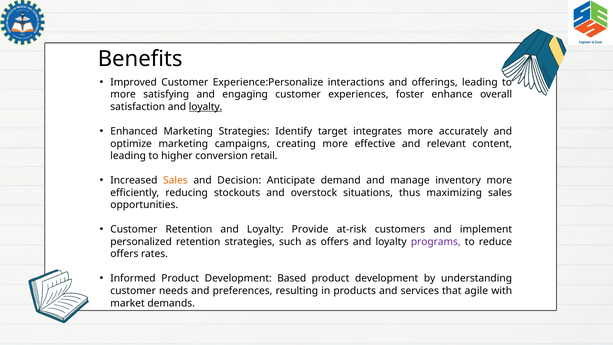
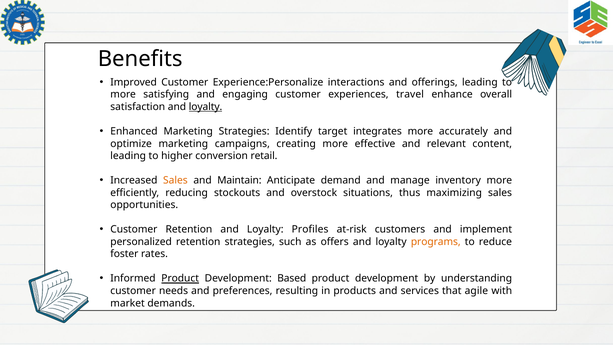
foster: foster -> travel (410, 95)
Decision: Decision -> Maintain (239, 180)
Provide: Provide -> Profiles (310, 229)
programs colour: purple -> orange (436, 242)
offers: offers -> foster (124, 254)
Product underline: none -> present (180, 278)
